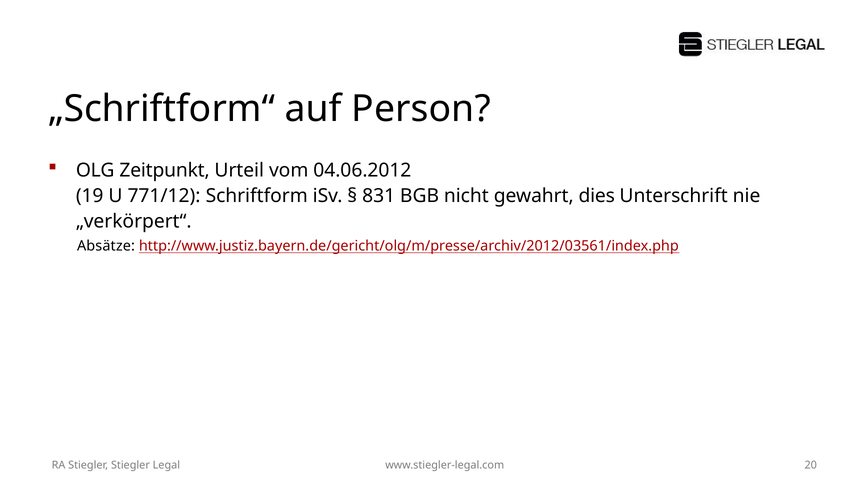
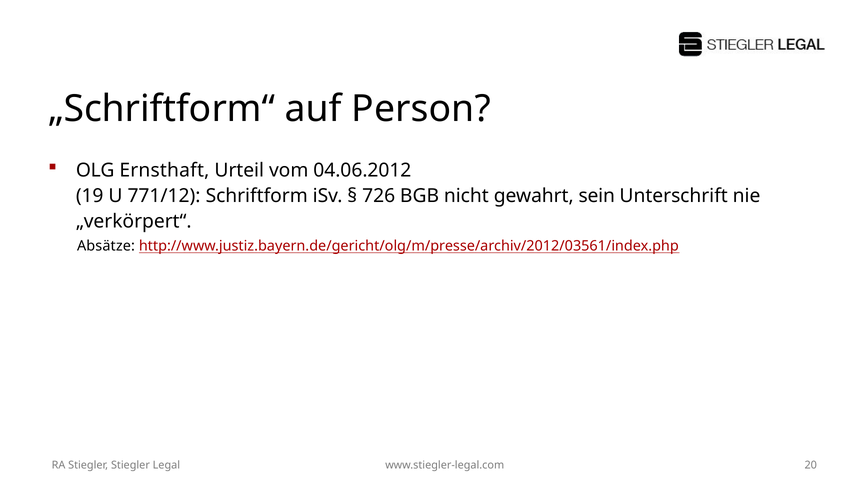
Zeitpunkt: Zeitpunkt -> Ernsthaft (164, 170)
831: 831 -> 726 (379, 196)
dies: dies -> sein (597, 196)
